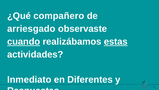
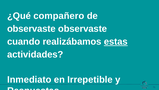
arriesgado: arriesgado -> observaste (31, 29)
cuando underline: present -> none (24, 41)
Diferentes: Diferentes -> Irrepetible (90, 79)
